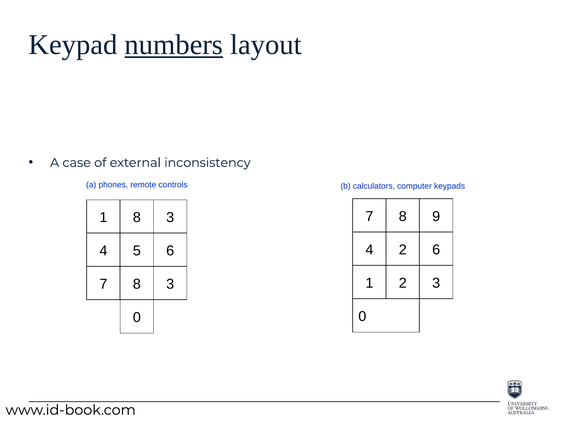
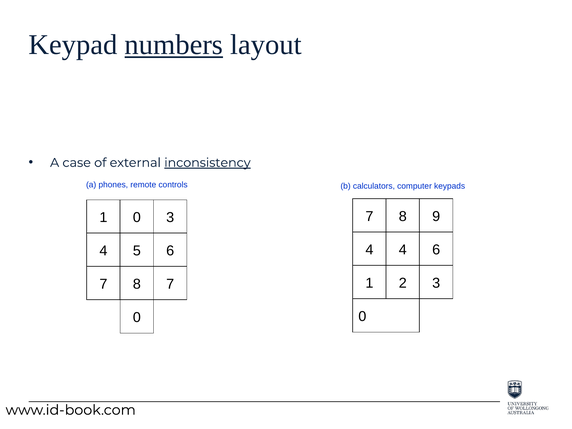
inconsistency underline: none -> present (207, 163)
1 8: 8 -> 0 (137, 218)
4 2: 2 -> 4 (403, 250)
7 8 3: 3 -> 7 (170, 284)
